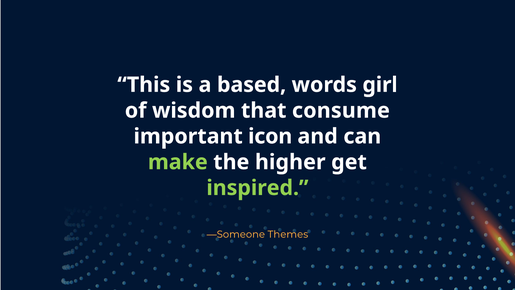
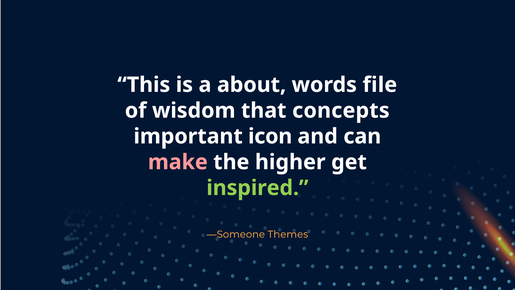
based: based -> about (252, 85)
girl: girl -> file (380, 85)
consume: consume -> concepts (341, 110)
make colour: light green -> pink (178, 162)
